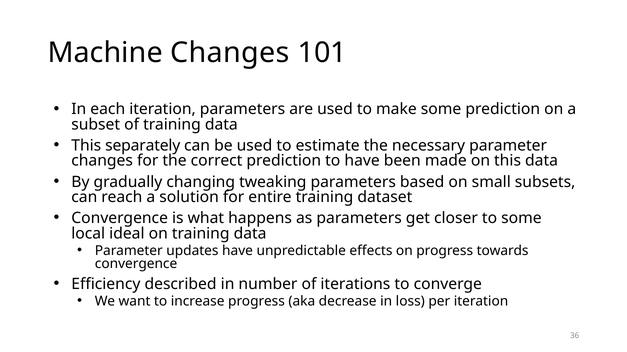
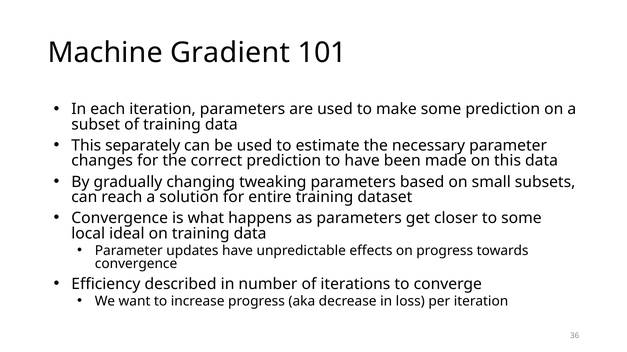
Machine Changes: Changes -> Gradient (230, 53)
